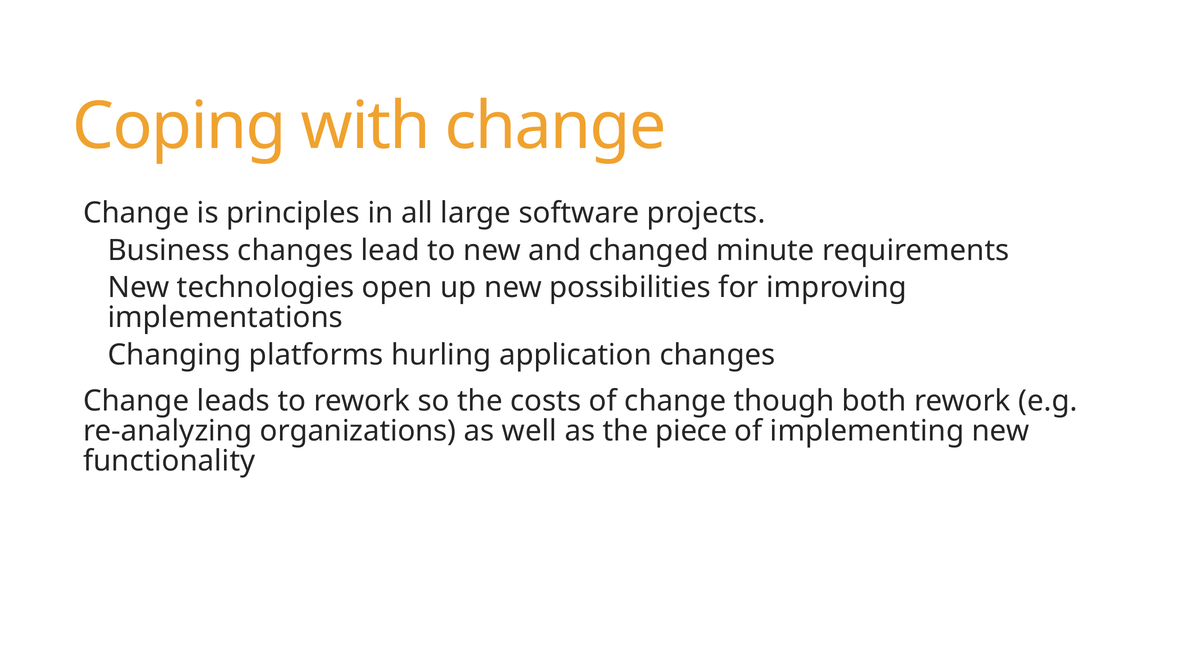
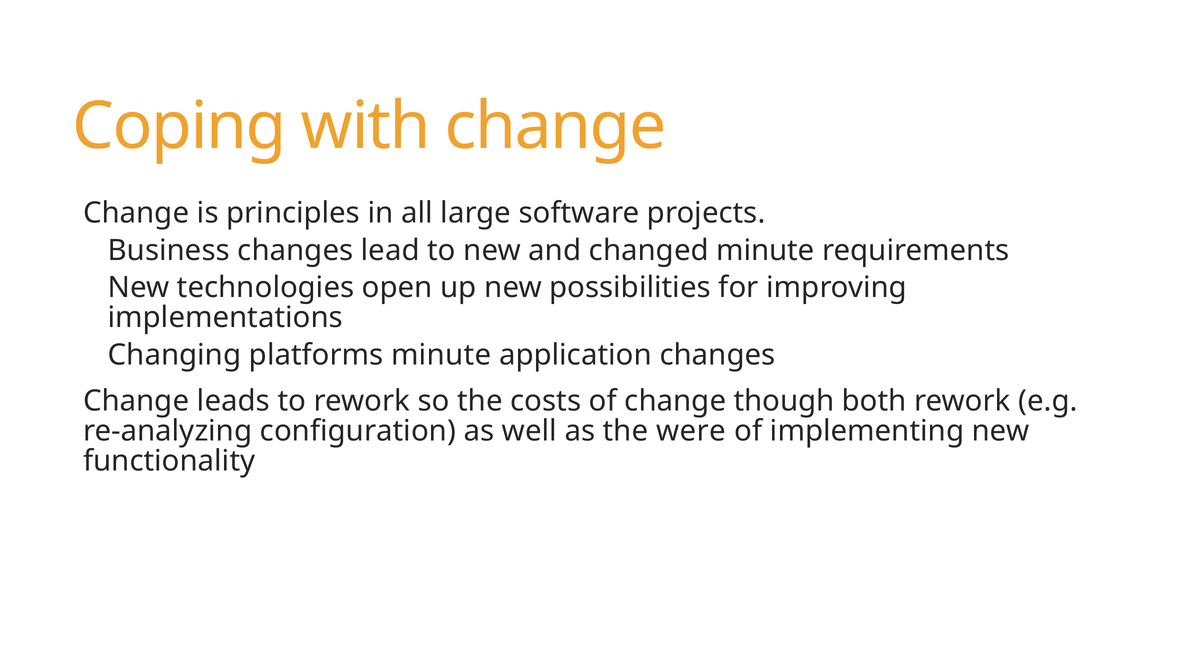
platforms hurling: hurling -> minute (441, 355)
organizations: organizations -> configuration (358, 432)
piece: piece -> were (691, 432)
